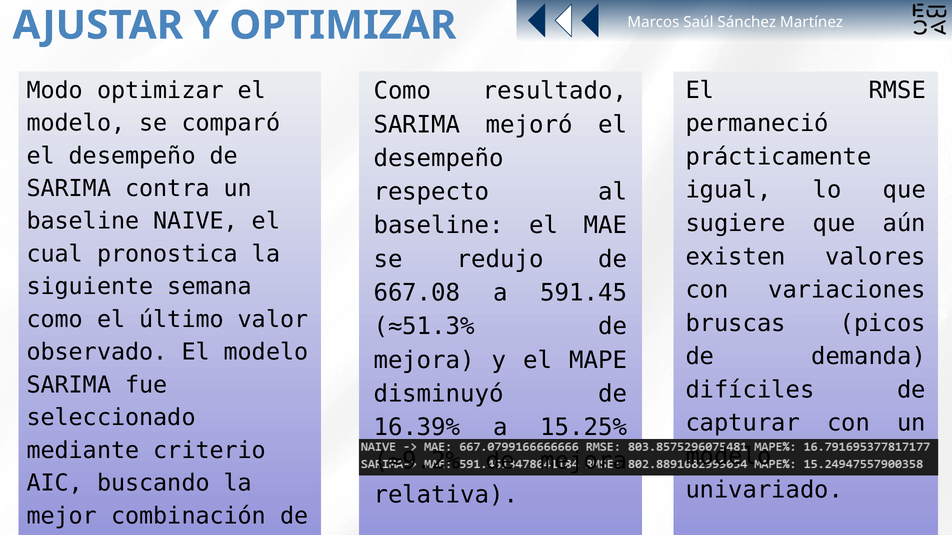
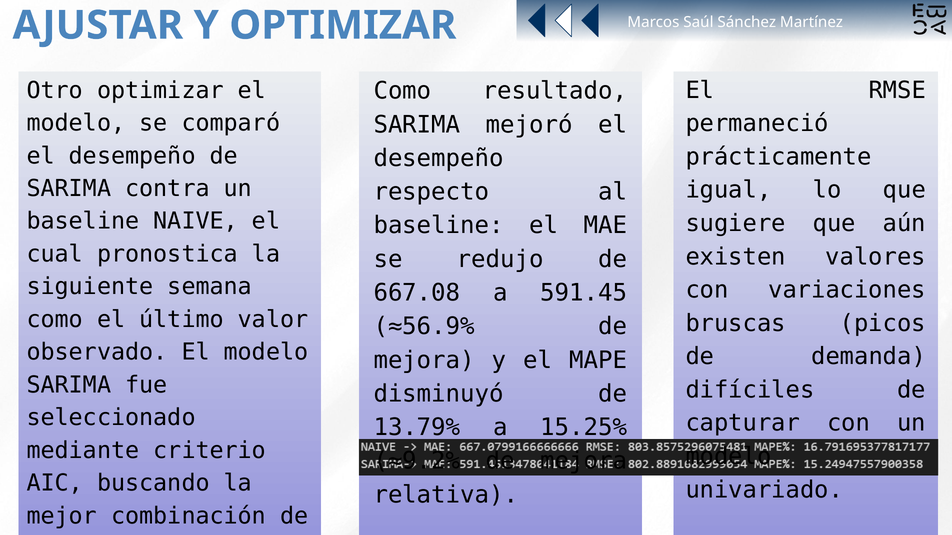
Modo: Modo -> Otro (55, 90)
≈51.3%: ≈51.3% -> ≈56.9% (424, 327)
16.39%: 16.39% -> 13.79% (417, 428)
